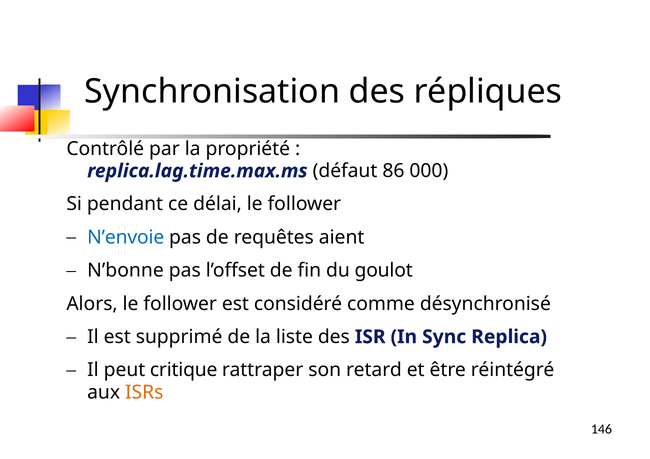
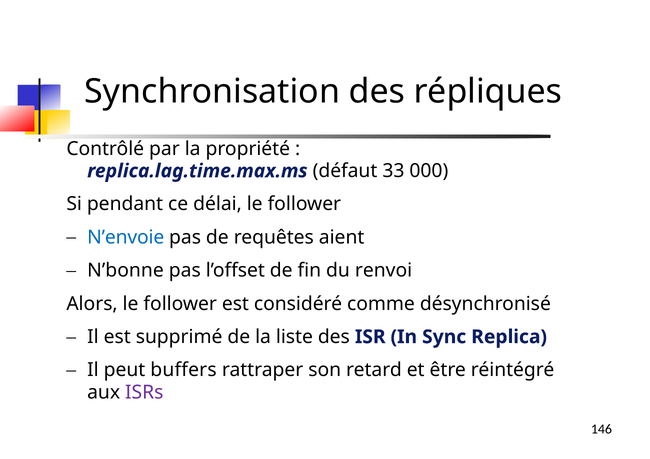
86: 86 -> 33 (393, 171)
goulot: goulot -> renvoi (384, 271)
critique: critique -> buffers (183, 371)
ISRs colour: orange -> purple (144, 393)
